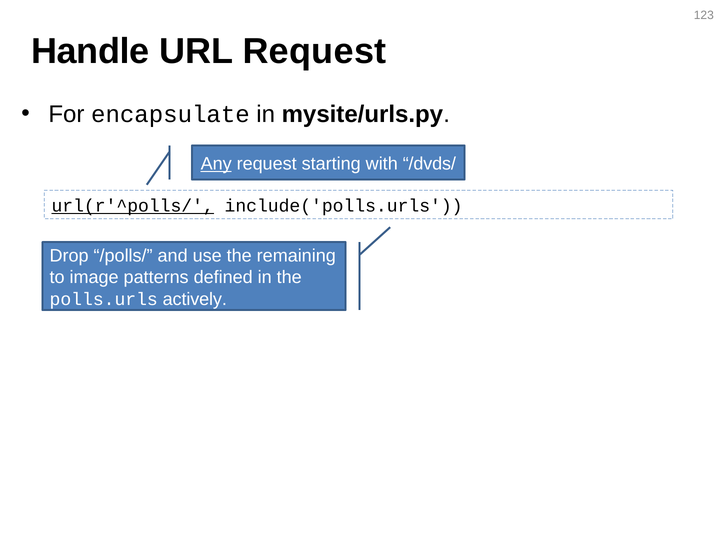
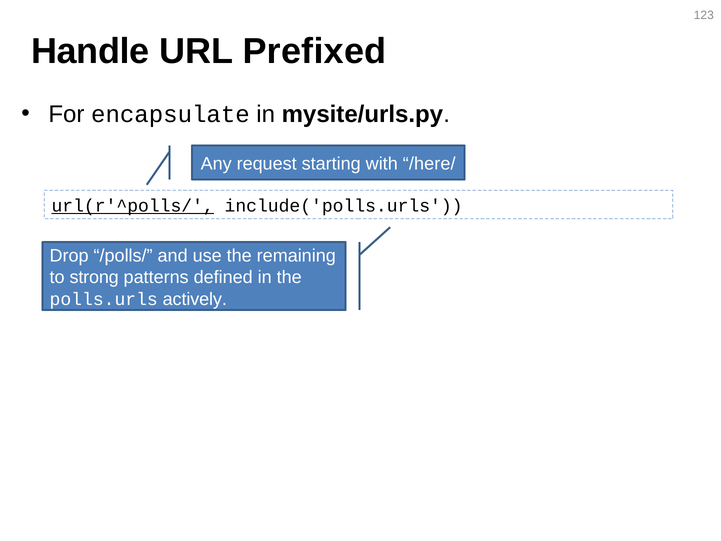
URL Request: Request -> Prefixed (314, 51)
Any underline: present -> none (216, 164)
/dvds/: /dvds/ -> /here/ (429, 164)
image: image -> strong (94, 277)
